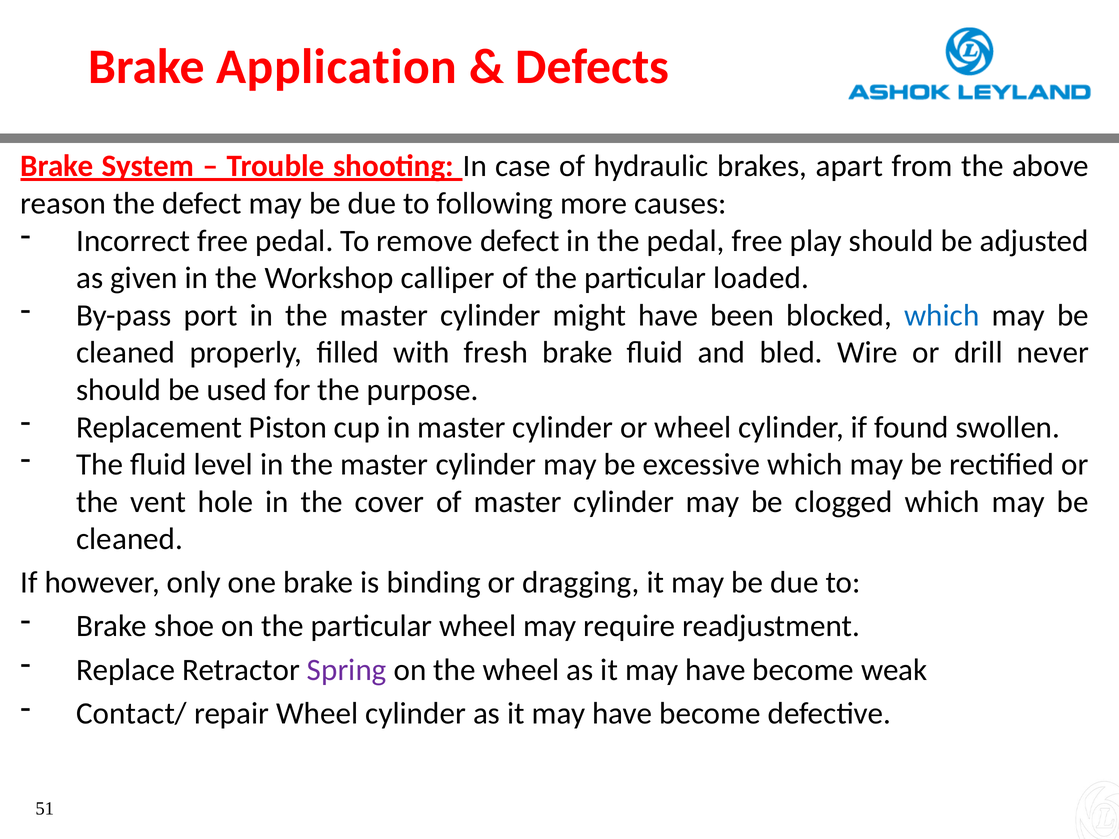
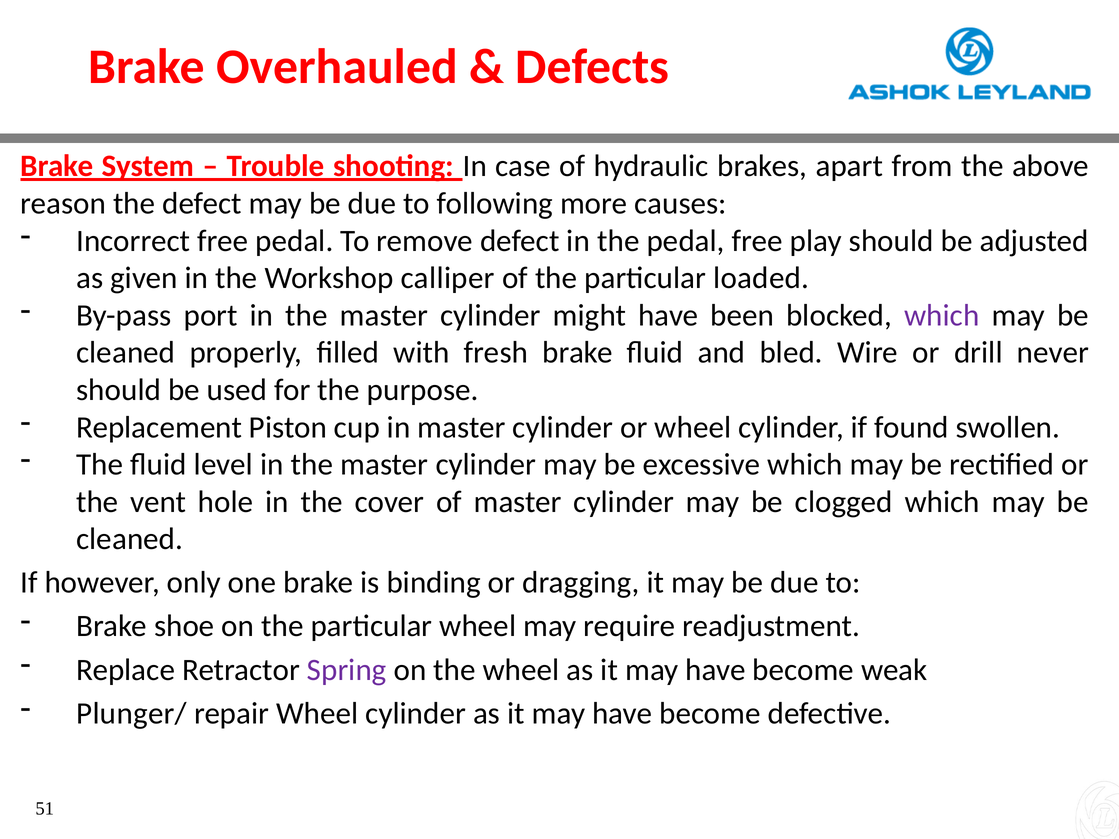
Application: Application -> Overhauled (337, 67)
which colour: blue -> purple (942, 315)
Contact/: Contact/ -> Plunger/ (132, 713)
